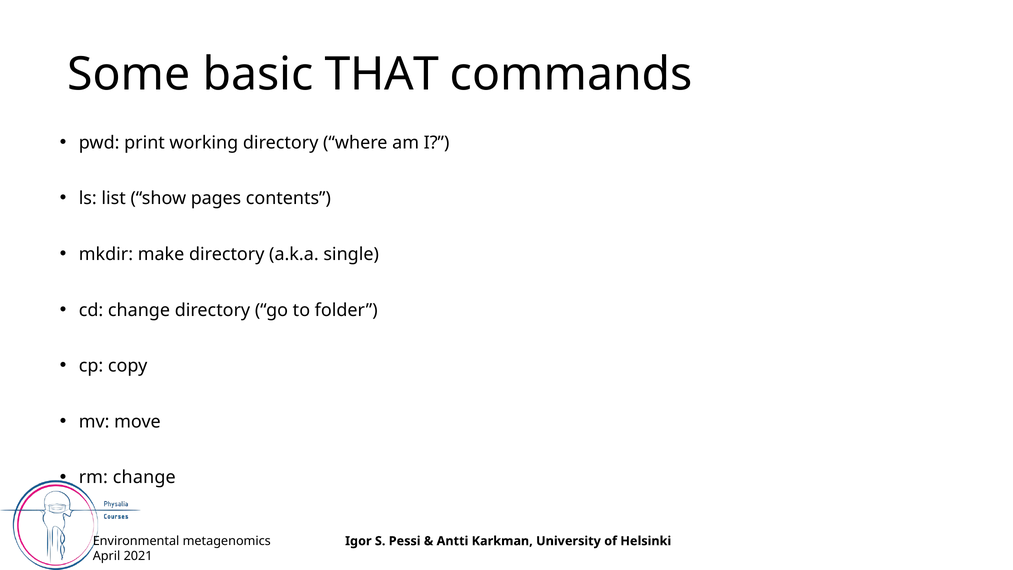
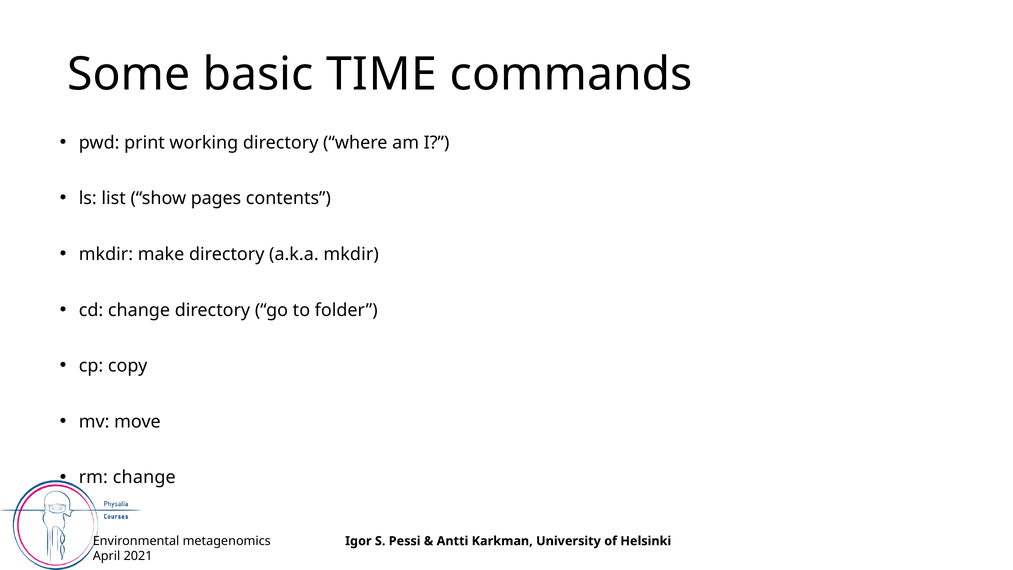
THAT: THAT -> TIME (382, 75)
a.k.a single: single -> mkdir (351, 254)
